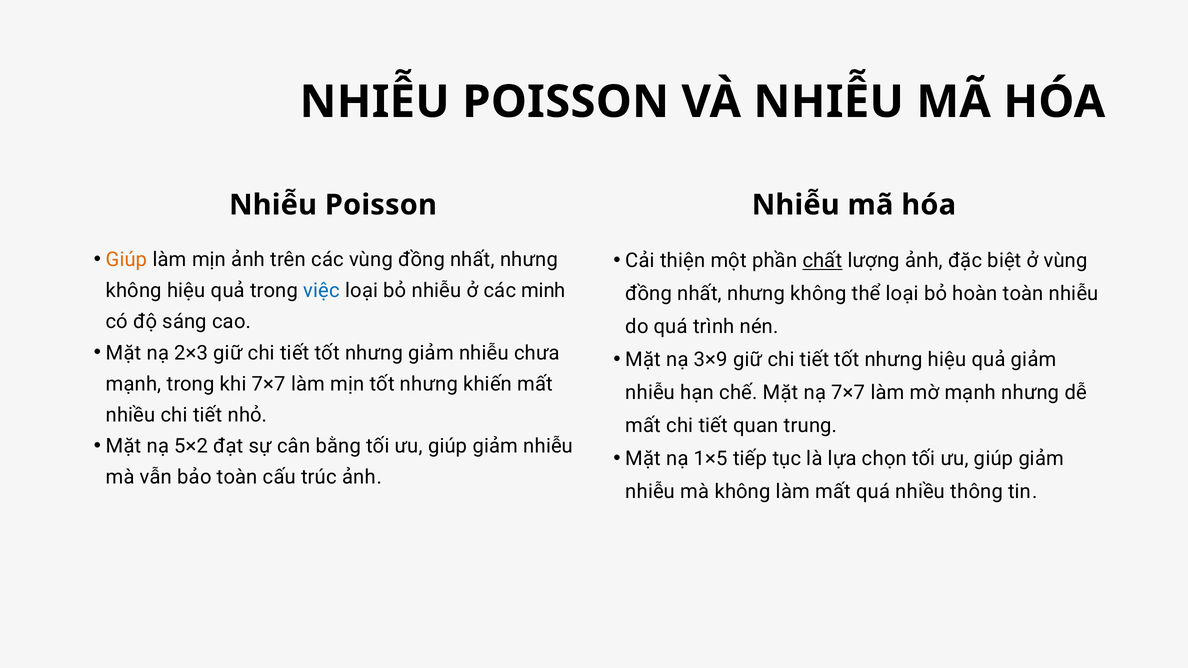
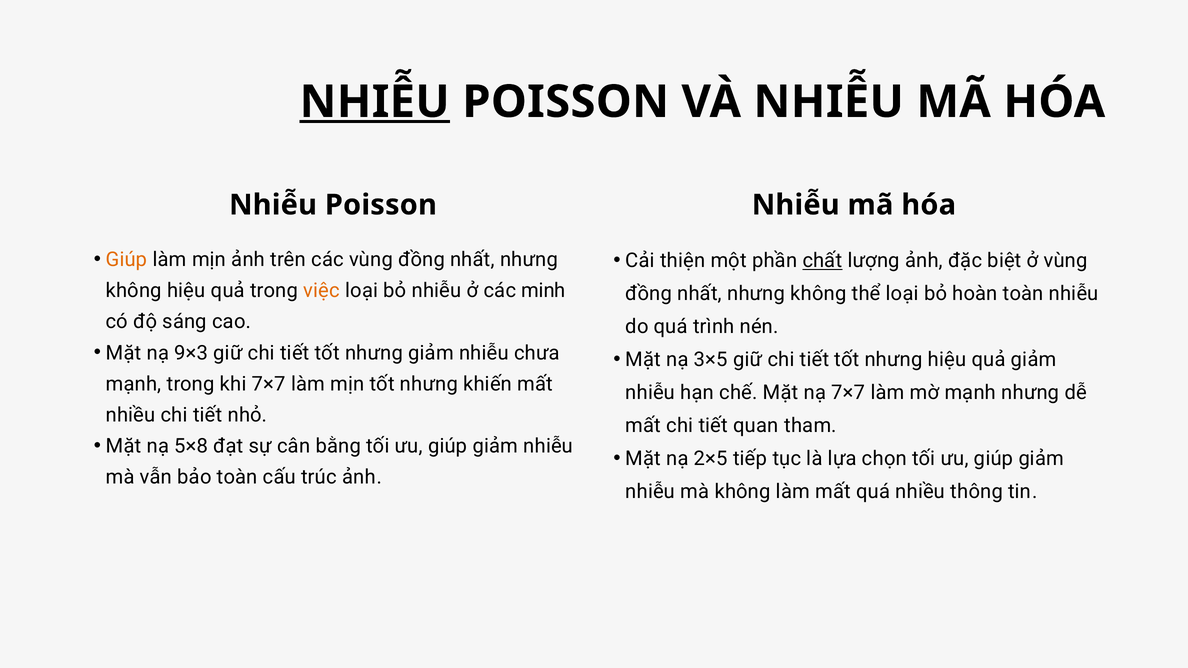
NHIỄU underline: none -> present (375, 102)
việc colour: blue -> orange (322, 291)
2×3: 2×3 -> 9×3 (191, 353)
3×9: 3×9 -> 3×5 (711, 360)
trung: trung -> tham (811, 426)
5×2: 5×2 -> 5×8 (191, 446)
1×5: 1×5 -> 2×5 (711, 459)
